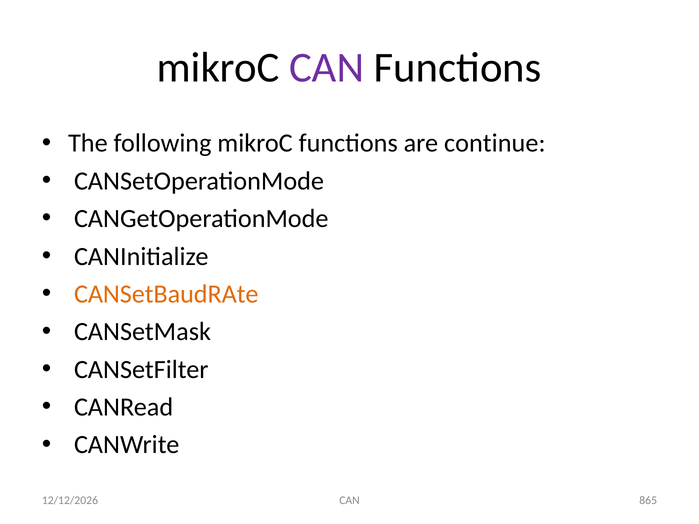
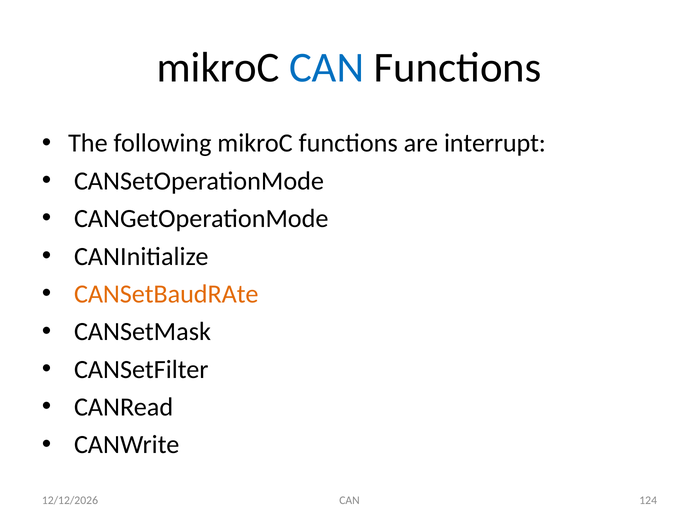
CAN colour: purple -> blue (327, 68)
continue: continue -> interrupt (495, 143)
865: 865 -> 124 (648, 501)
